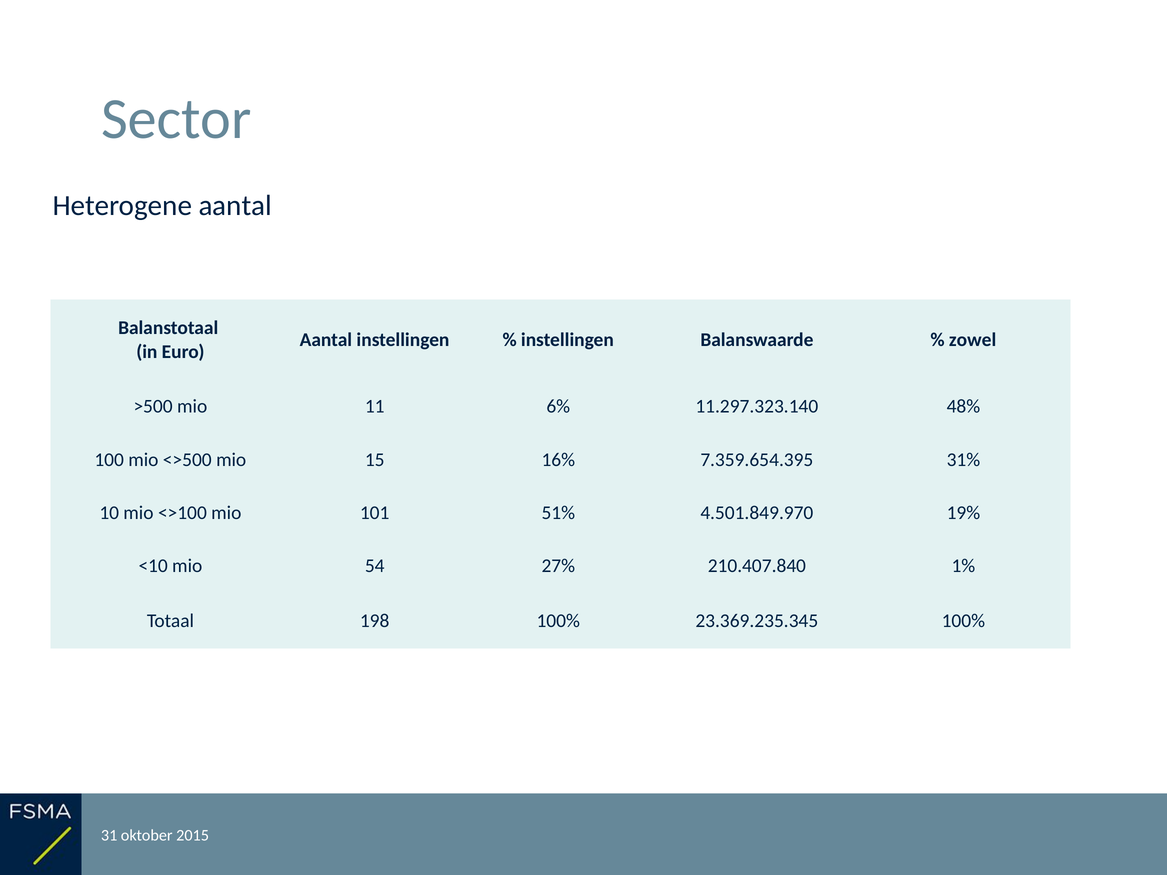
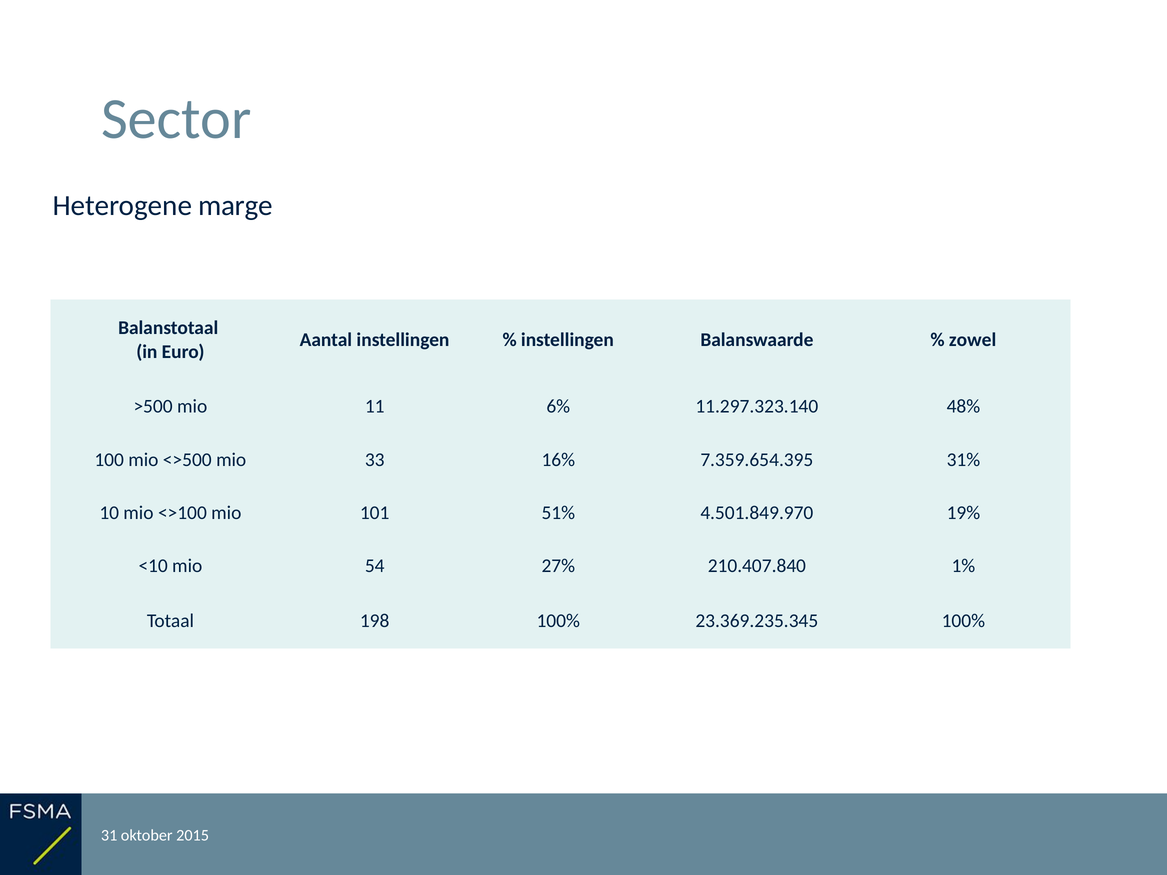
Heterogene aantal: aantal -> marge (235, 206)
15: 15 -> 33 (375, 460)
